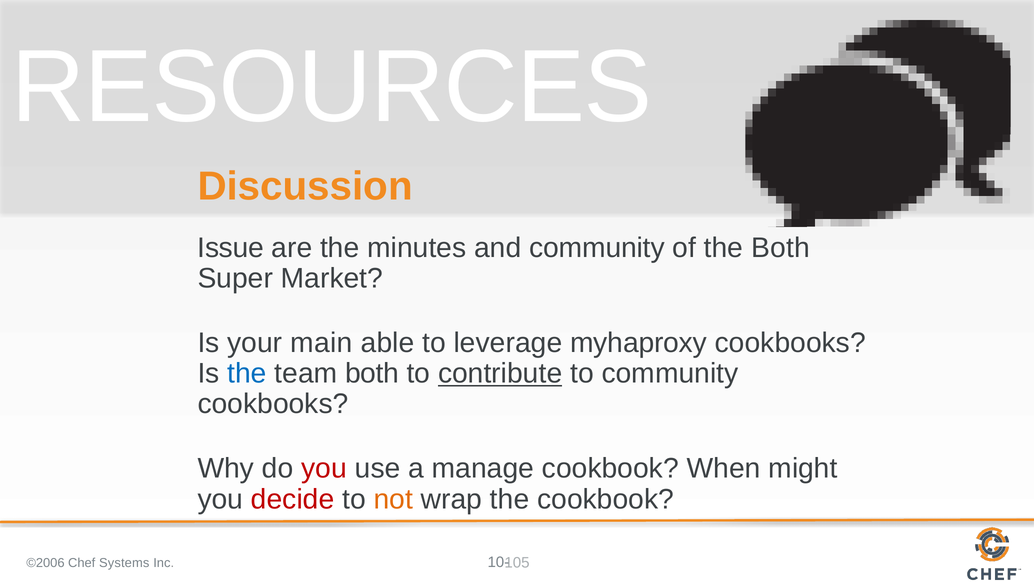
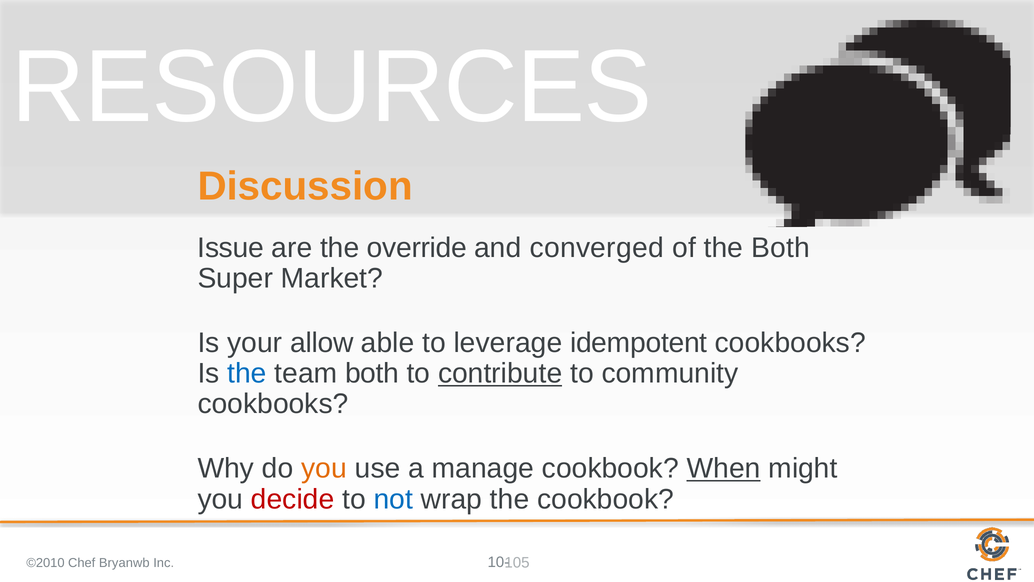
minutes: minutes -> override (417, 248)
and community: community -> converged (597, 248)
main: main -> allow (322, 343)
myhaproxy: myhaproxy -> idempotent (639, 343)
you colour: red -> orange (324, 468)
When underline: none -> present (724, 468)
not colour: orange -> blue (393, 499)
©2006: ©2006 -> ©2010 (46, 563)
Systems: Systems -> Bryanwb (124, 563)
